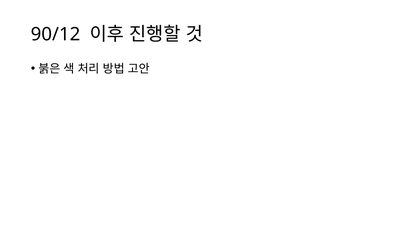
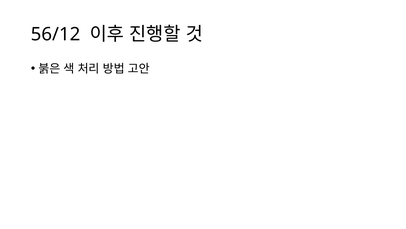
90/12: 90/12 -> 56/12 (56, 34)
